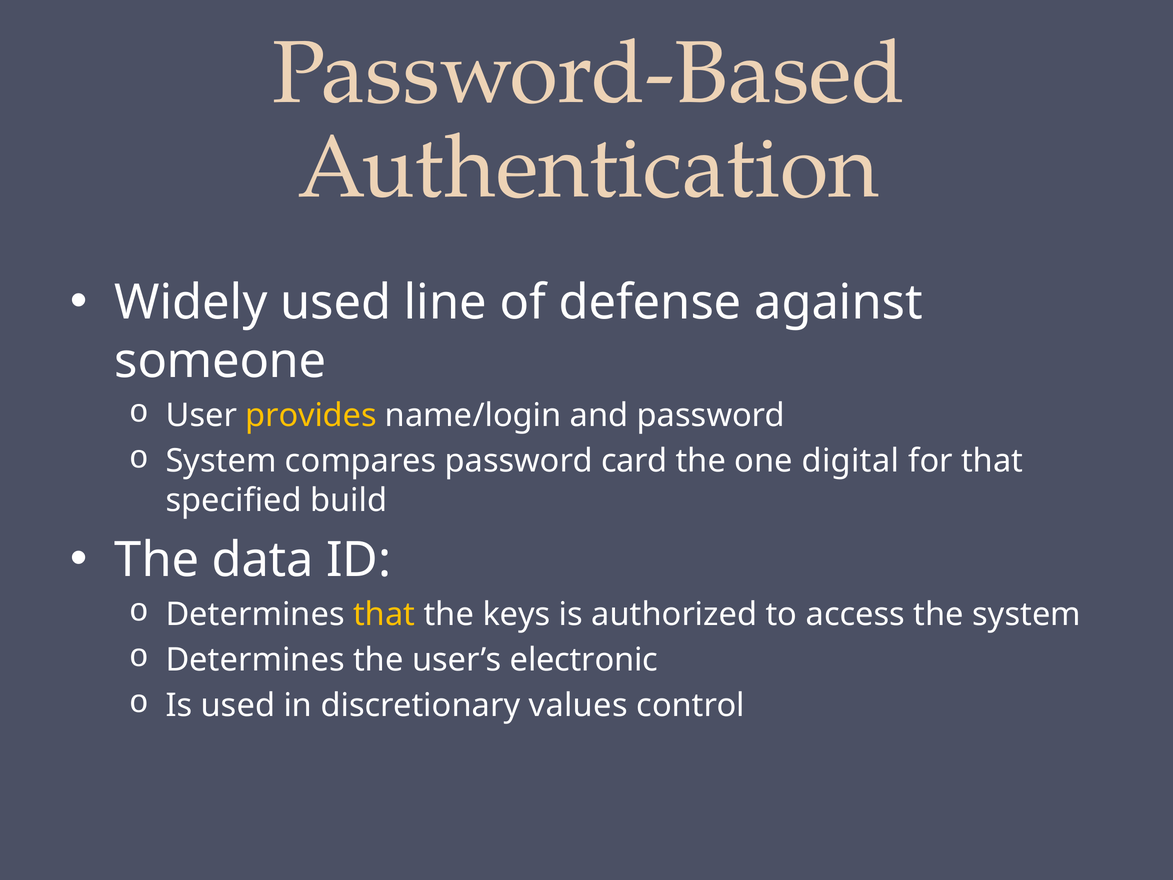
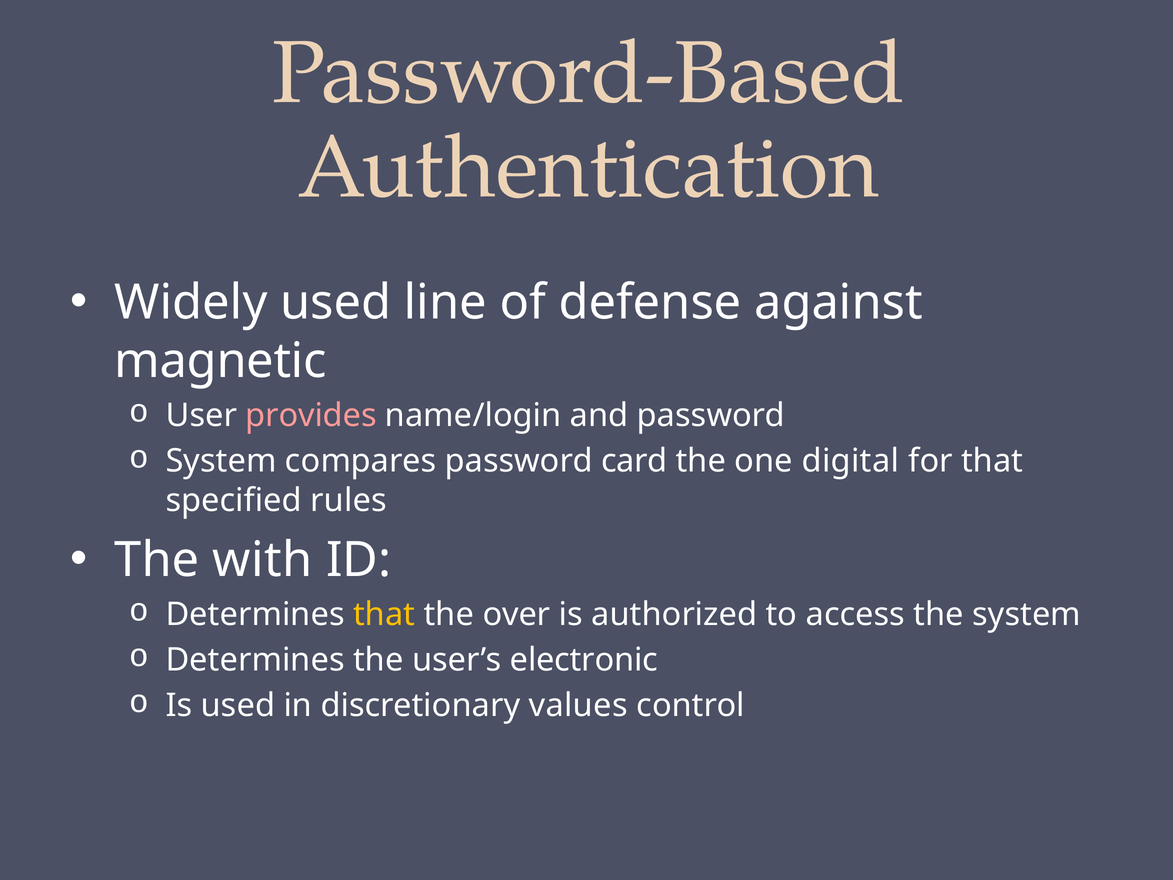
someone: someone -> magnetic (220, 361)
provides colour: yellow -> pink (311, 415)
build: build -> rules (349, 500)
data: data -> with (262, 560)
keys: keys -> over (516, 614)
